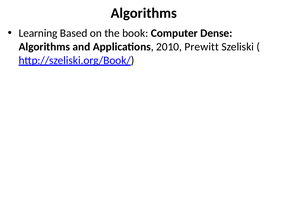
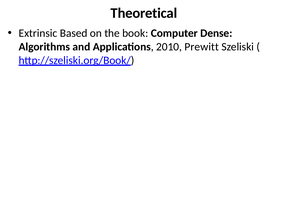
Algorithms: Algorithms -> Theoretical (144, 13)
Learning: Learning -> Extrinsic (38, 33)
